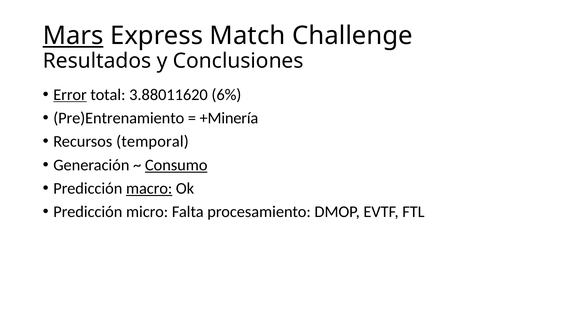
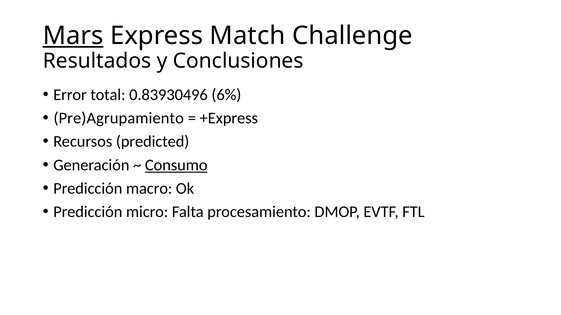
Error underline: present -> none (70, 95)
3.88011620: 3.88011620 -> 0.83930496 (168, 95)
Pre)Entrenamiento: Pre)Entrenamiento -> Pre)Agrupamiento (119, 118)
+Minería: +Minería -> +Express (229, 118)
temporal: temporal -> predicted (153, 142)
macro underline: present -> none (149, 189)
